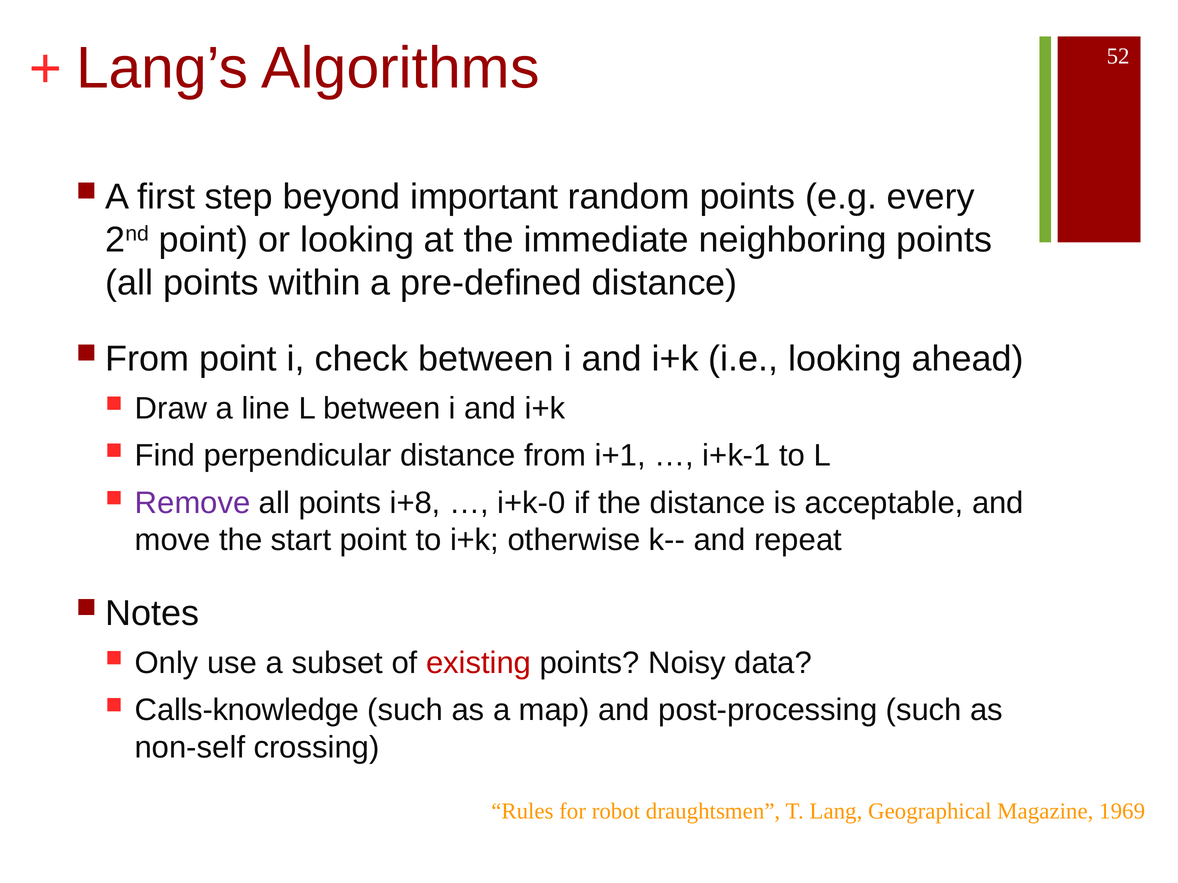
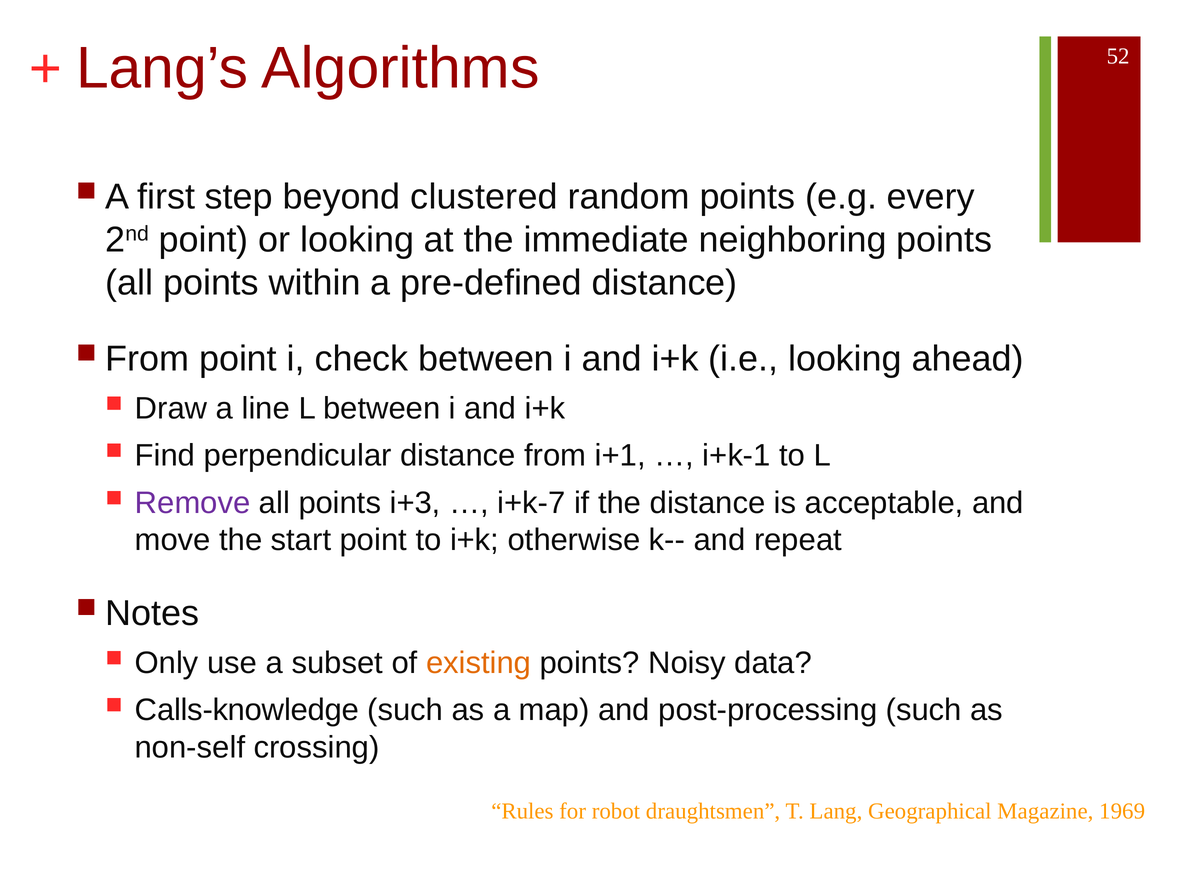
important: important -> clustered (484, 197)
i+8: i+8 -> i+3 (415, 503)
i+k-0: i+k-0 -> i+k-7 (531, 503)
existing colour: red -> orange (479, 663)
